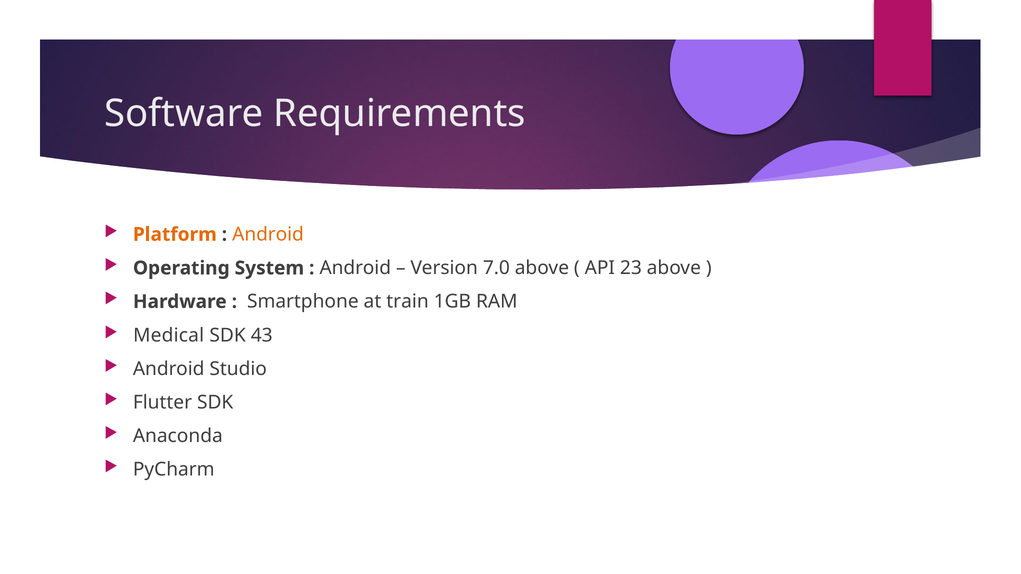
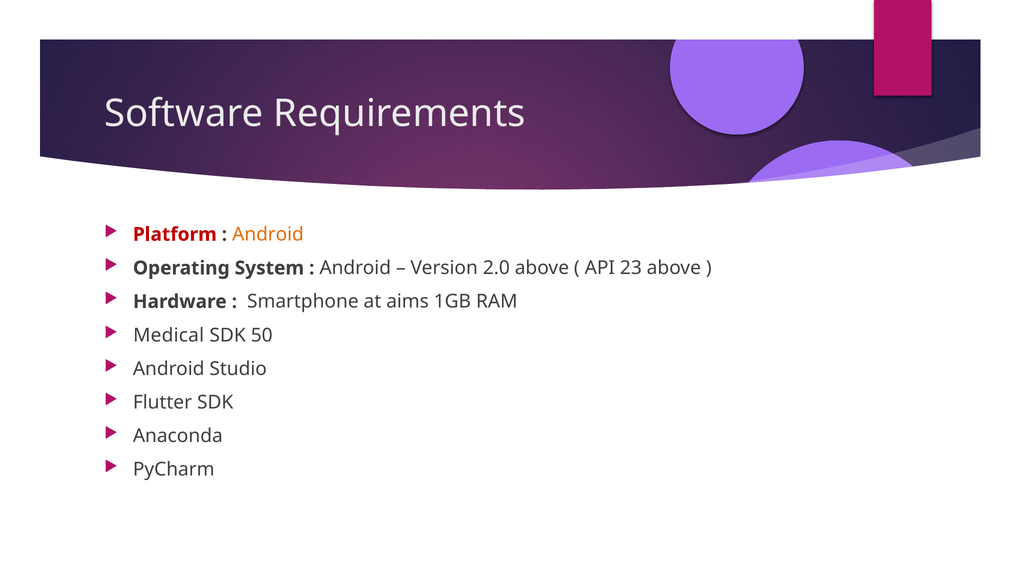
Platform colour: orange -> red (175, 235)
7.0: 7.0 -> 2.0 (496, 268)
train: train -> aims (408, 302)
43: 43 -> 50 (262, 335)
